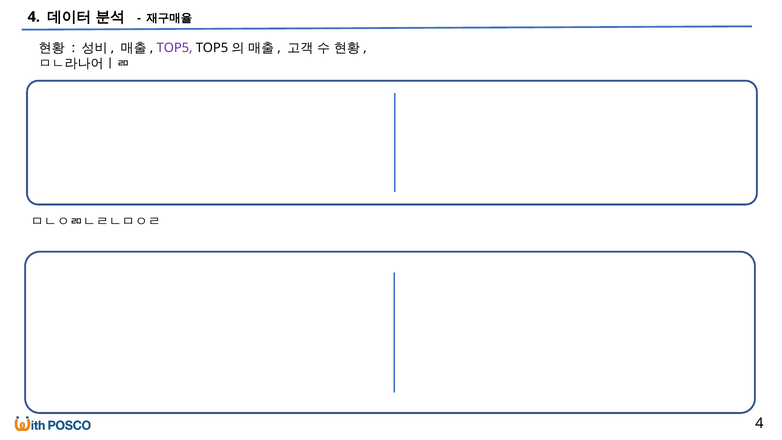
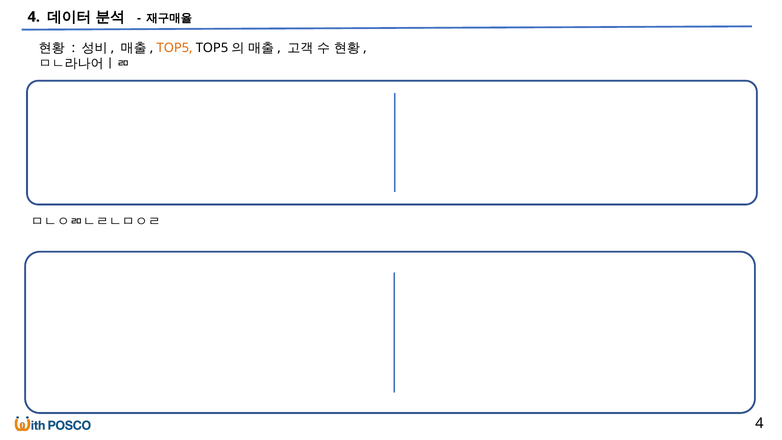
TOP5 colour: purple -> orange (175, 48)
